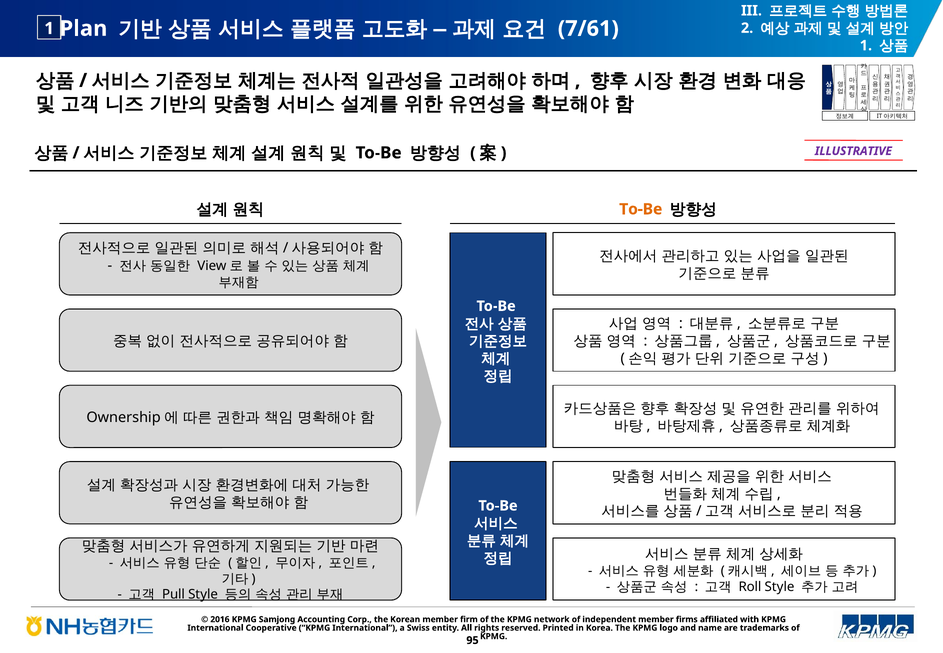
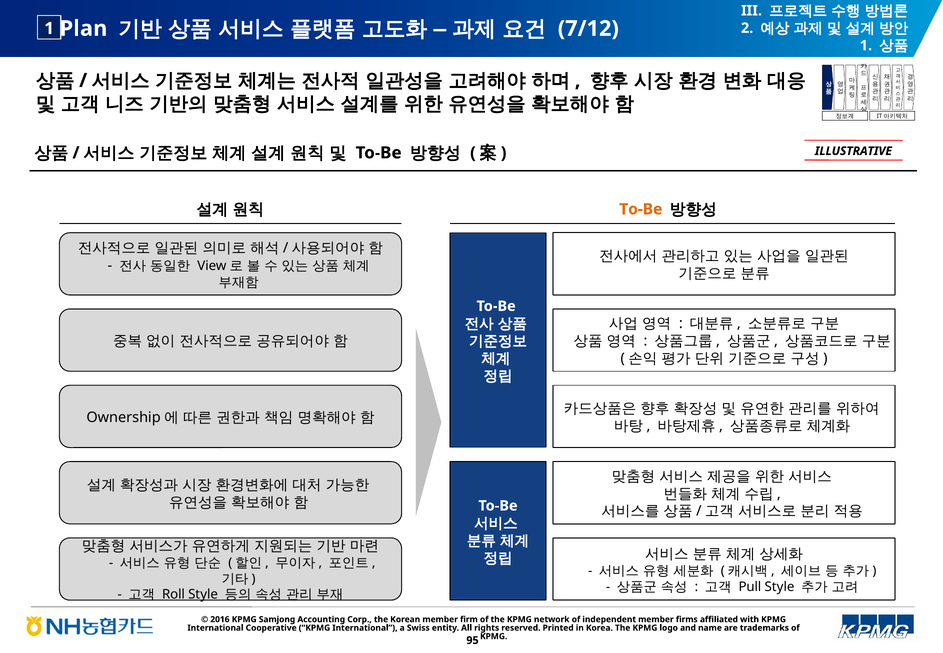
7/61: 7/61 -> 7/12 (588, 29)
ILLUSTRATIVE colour: purple -> black (853, 151)
Roll: Roll -> Pull (750, 586)
Pull: Pull -> Roll (173, 594)
